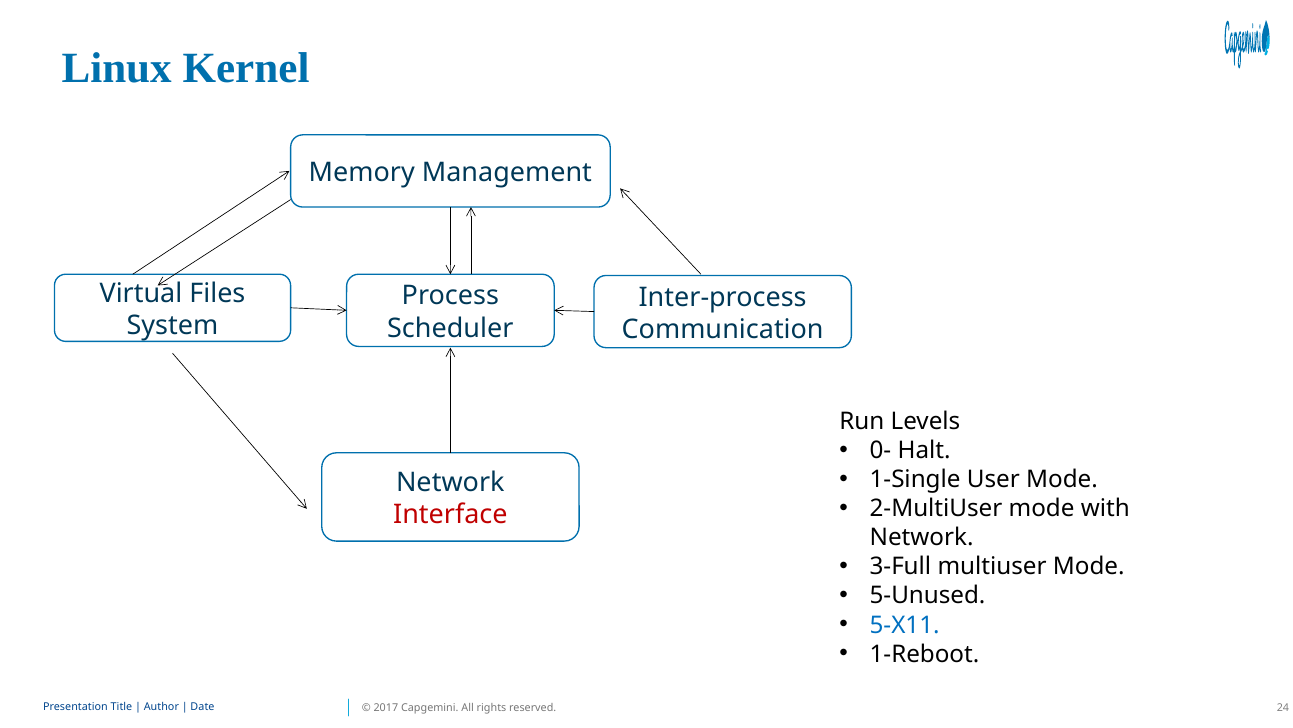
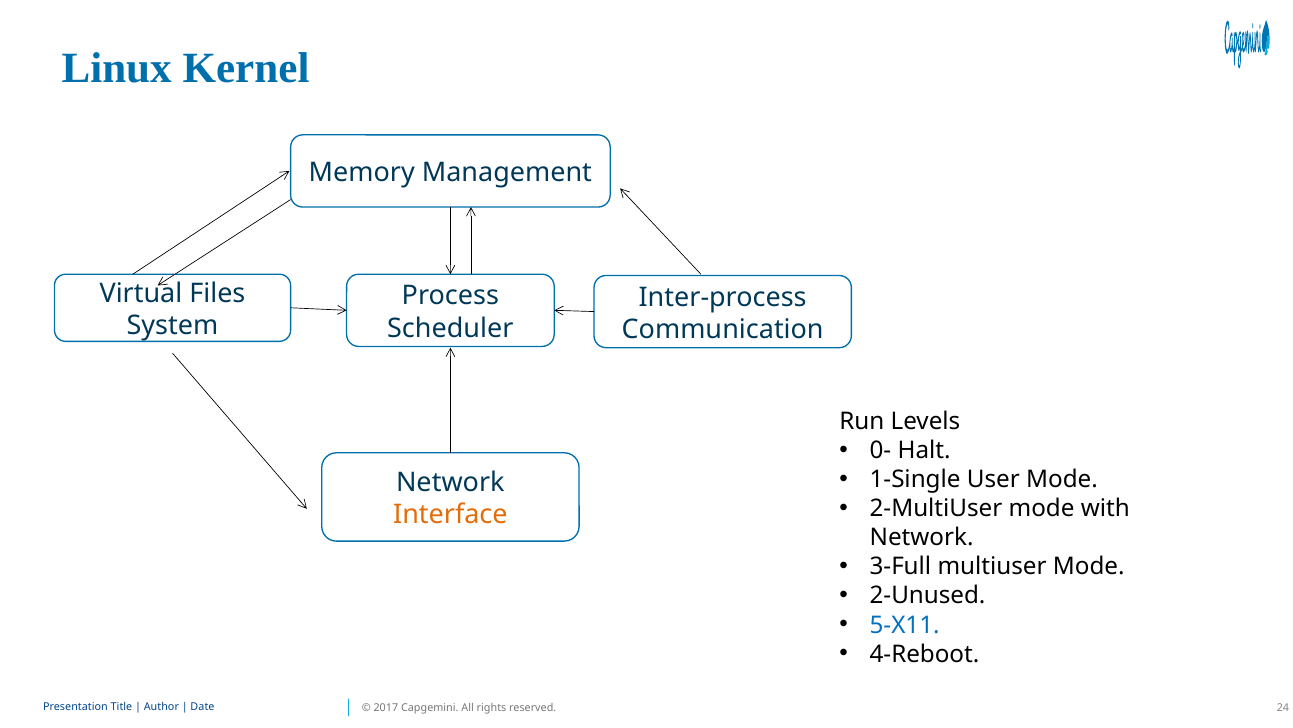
Interface colour: red -> orange (450, 514)
5-Unused: 5-Unused -> 2-Unused (928, 595)
1-Reboot: 1-Reboot -> 4-Reboot (924, 654)
